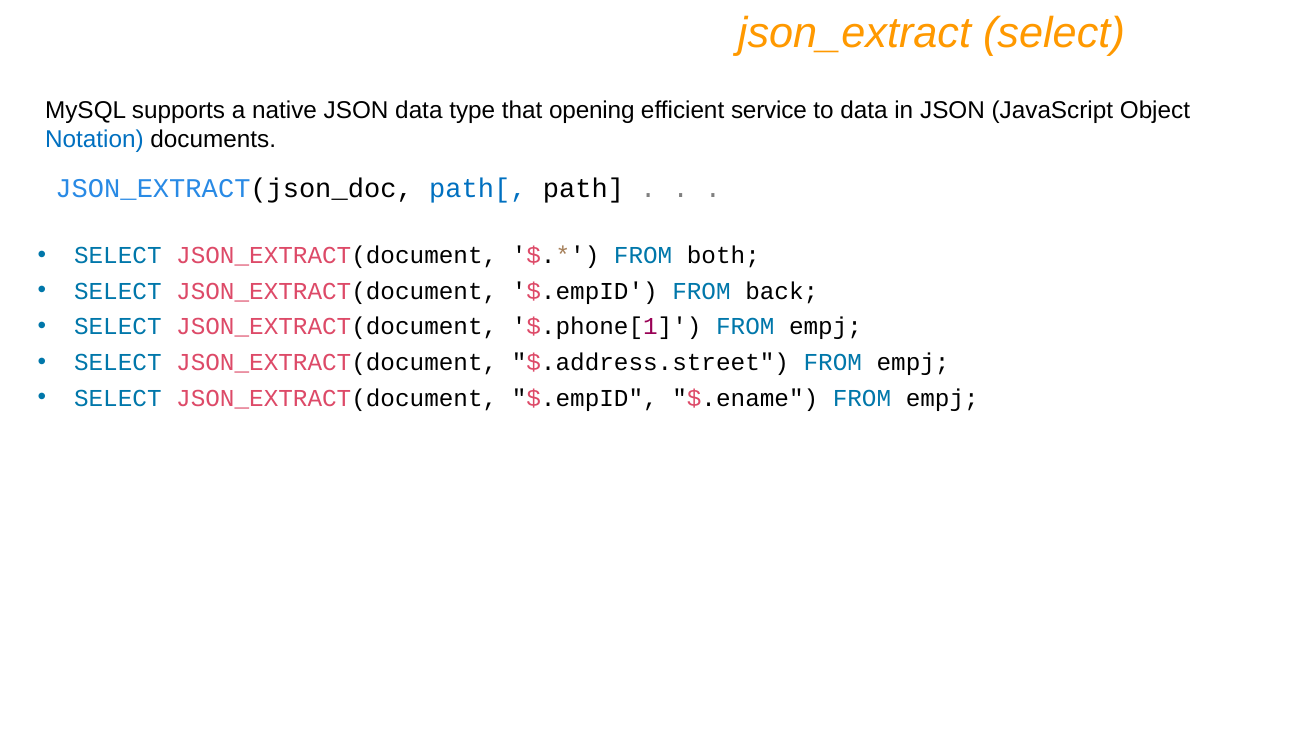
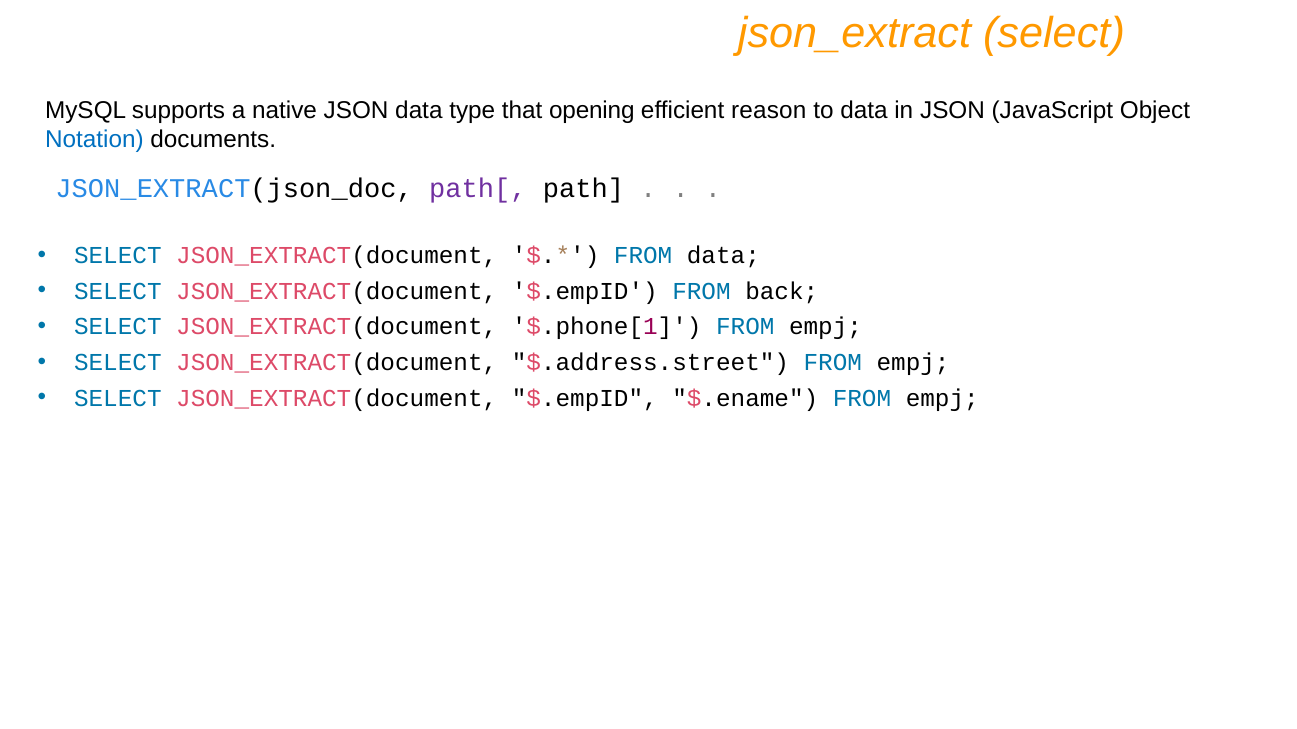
service: service -> reason (769, 110)
path[ colour: blue -> purple (478, 188)
FROM both: both -> data (723, 256)
